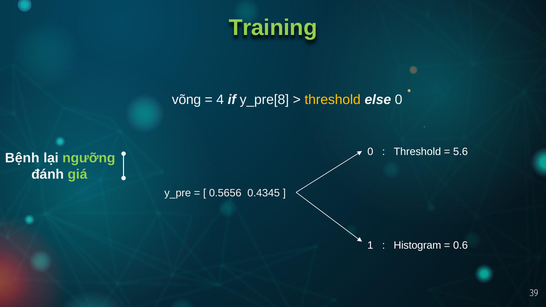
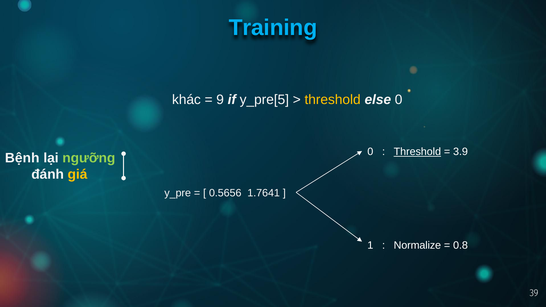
Training colour: light green -> light blue (273, 28)
võng: võng -> khác (186, 100)
4: 4 -> 9 (220, 100)
y_pre[8: y_pre[8 -> y_pre[5 (264, 100)
Threshold underline: none -> present (417, 152)
5.6: 5.6 -> 3.9 (461, 152)
giá colour: light green -> yellow (77, 174)
0.4345: 0.4345 -> 1.7641 (264, 193)
Histogram: Histogram -> Normalize (417, 245)
0.6: 0.6 -> 0.8 (461, 245)
